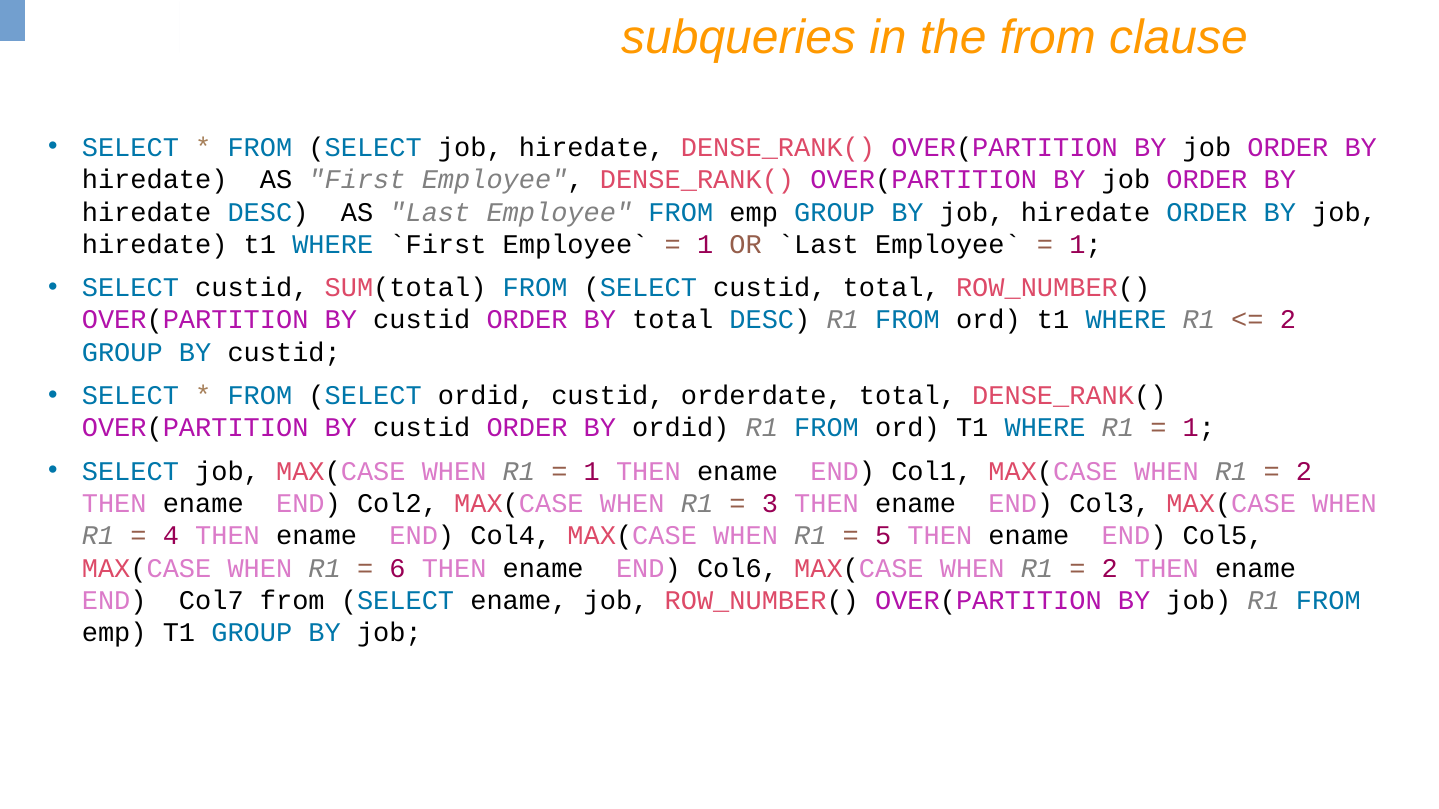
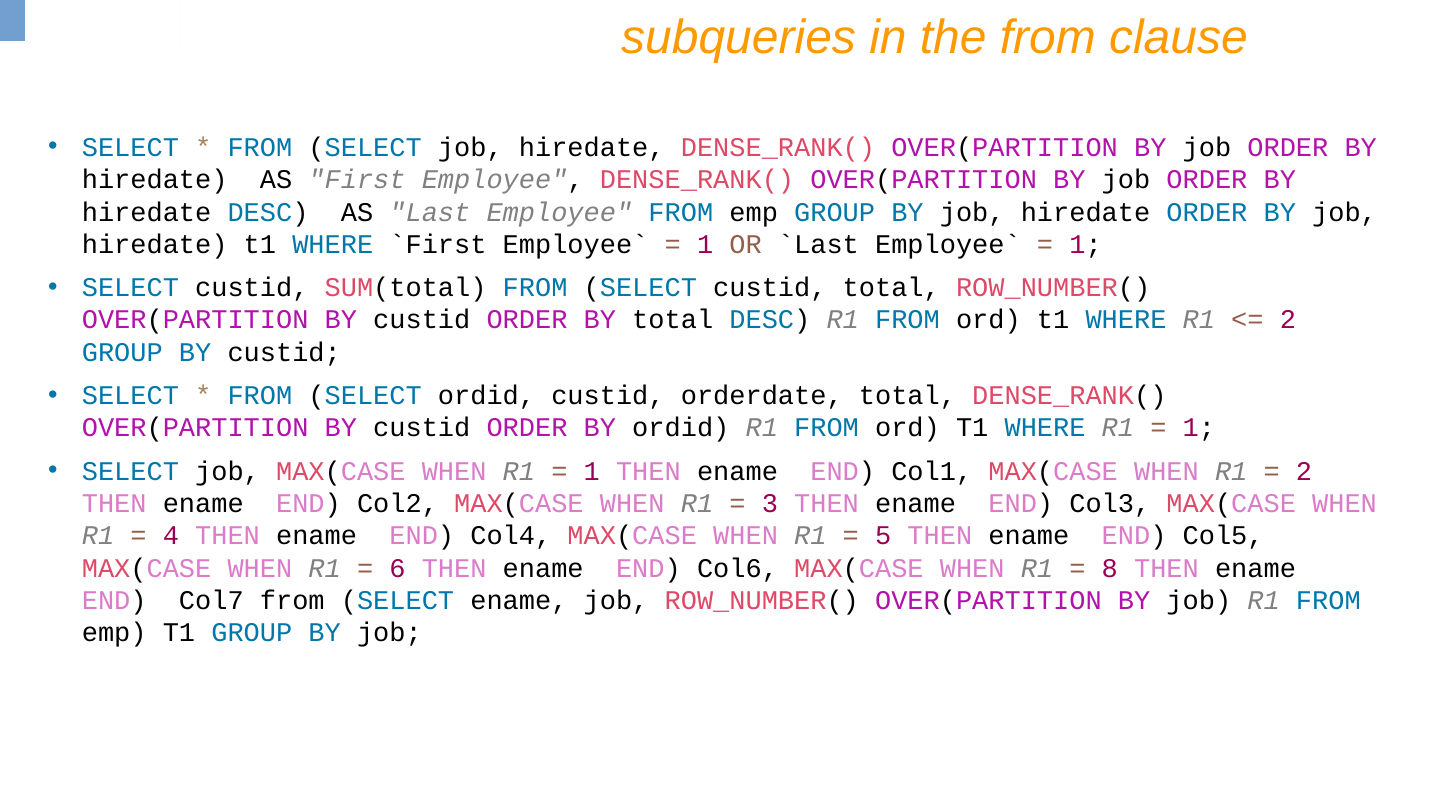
2: 2 -> 8 (1110, 568)
